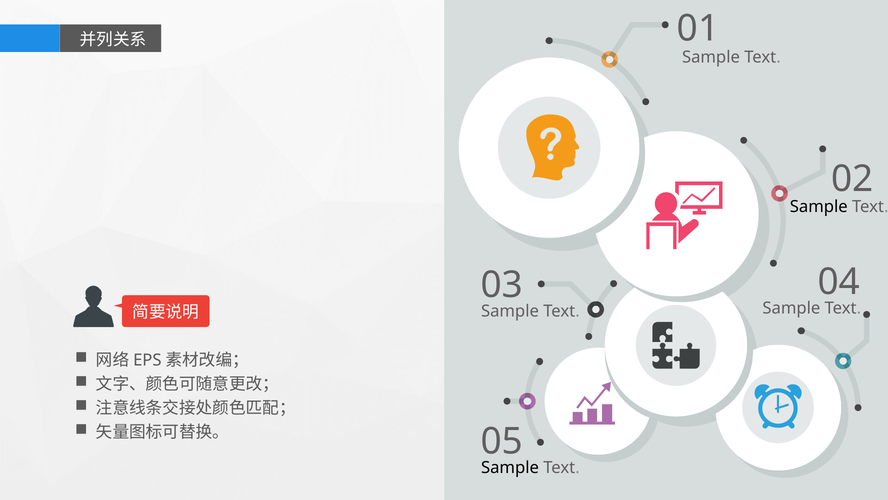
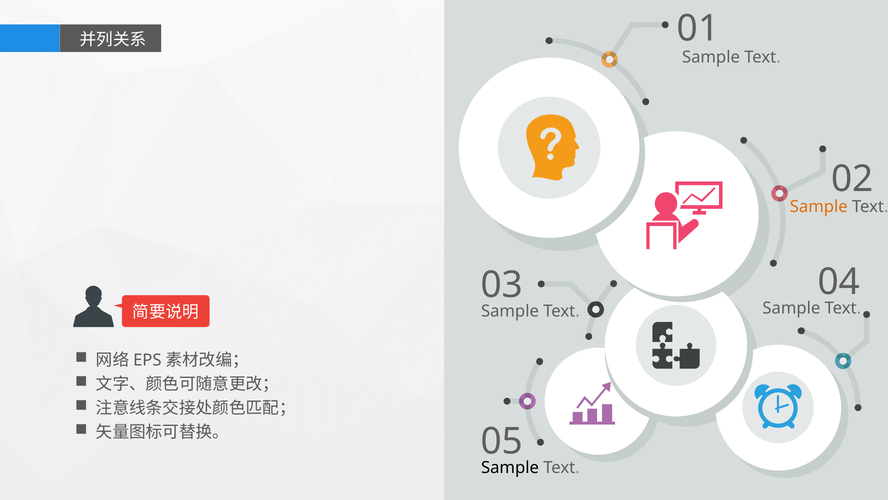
Sample colour: black -> orange (819, 207)
